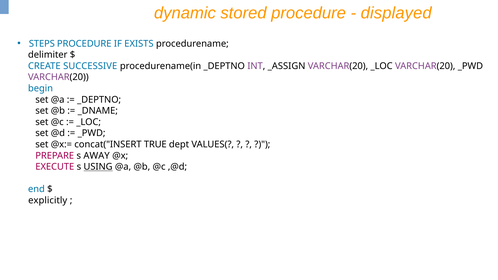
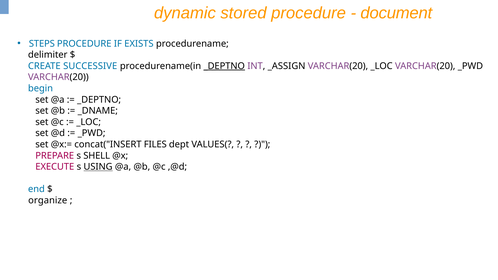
displayed: displayed -> document (396, 13)
_DEPTNO underline: none -> present (224, 66)
TRUE: TRUE -> FILES (155, 144)
AWAY: AWAY -> SHELL (97, 156)
explicitly: explicitly -> organize (48, 201)
